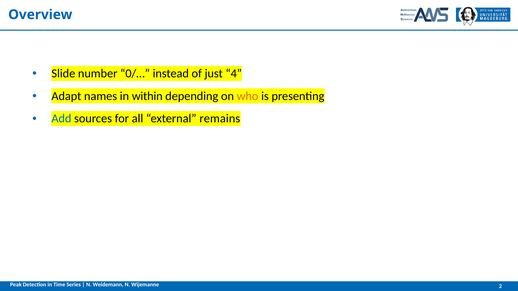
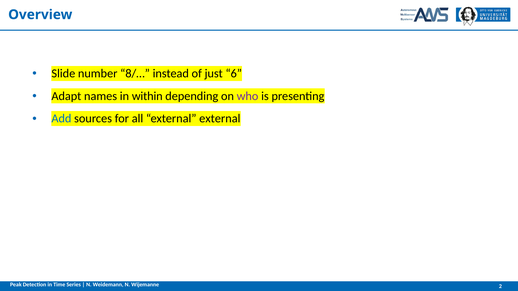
0/…: 0/… -> 8/… (135, 74)
4: 4 -> 6 (234, 74)
who colour: orange -> purple (248, 96)
external remains: remains -> external (220, 119)
